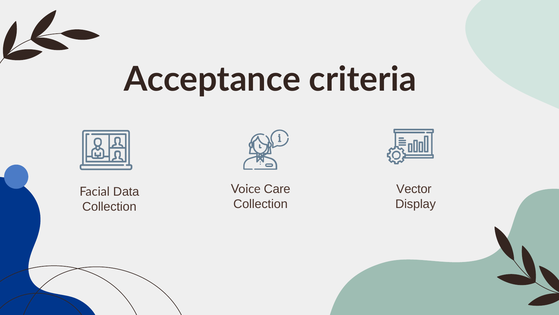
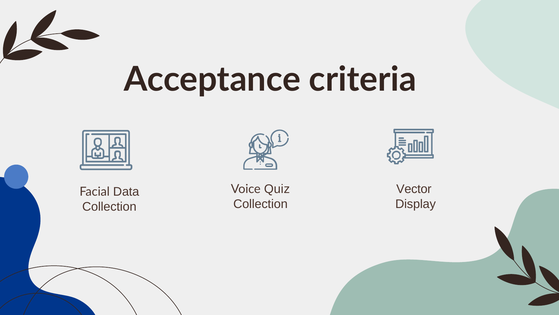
Care: Care -> Quiz (277, 189)
